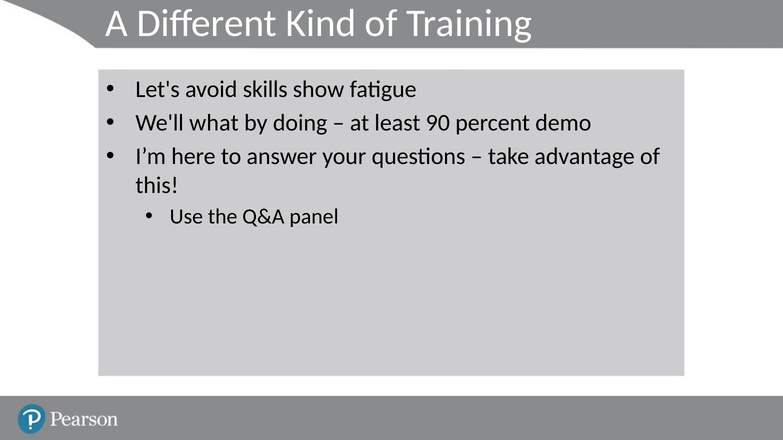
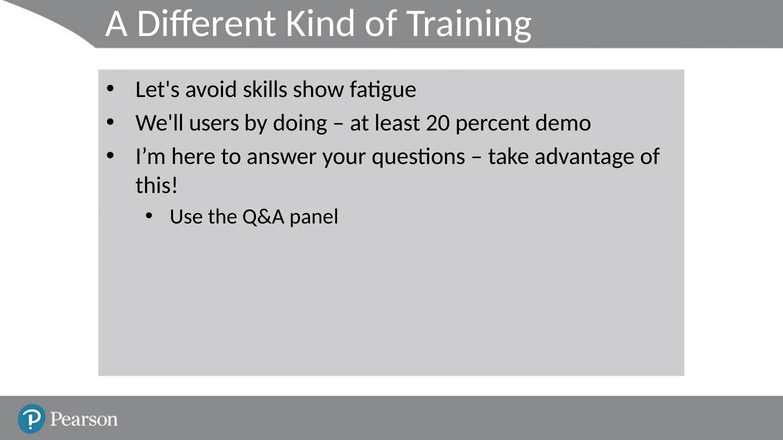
what: what -> users (214, 123)
90: 90 -> 20 (438, 123)
